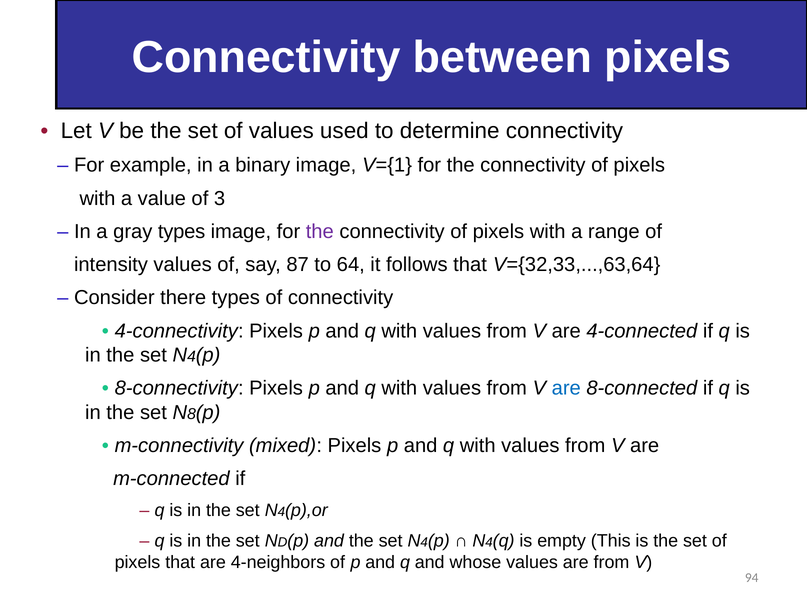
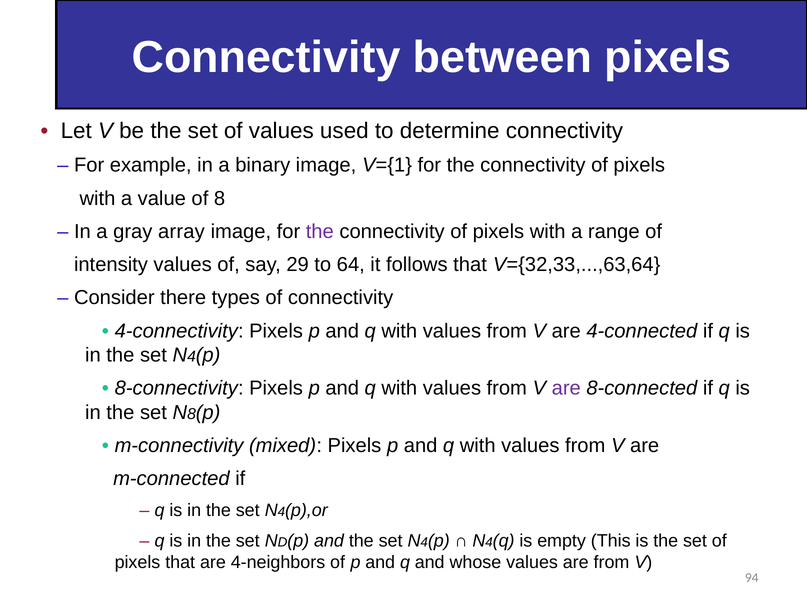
of 3: 3 -> 8 (220, 198)
gray types: types -> array (181, 232)
87: 87 -> 29 (298, 265)
are colour: blue -> purple (566, 388)
